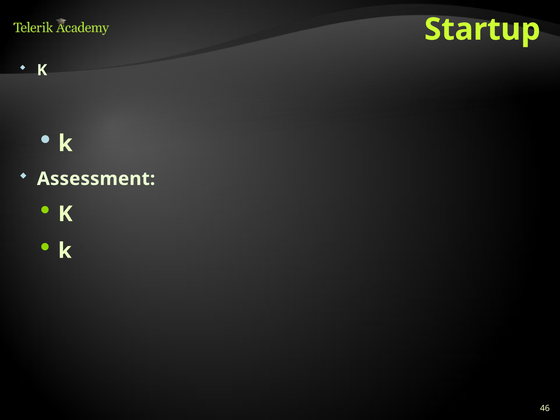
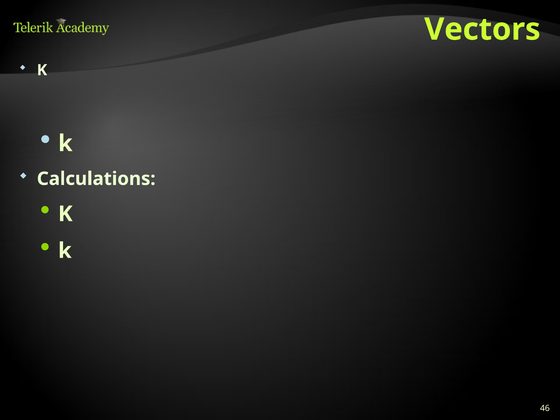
Startup: Startup -> Vectors (482, 29)
Assessment: Assessment -> Calculations (96, 179)
